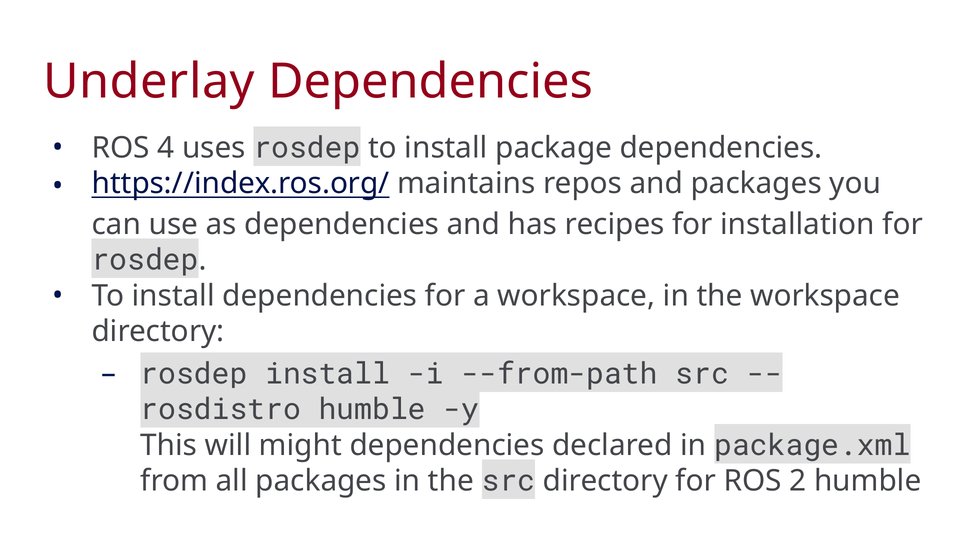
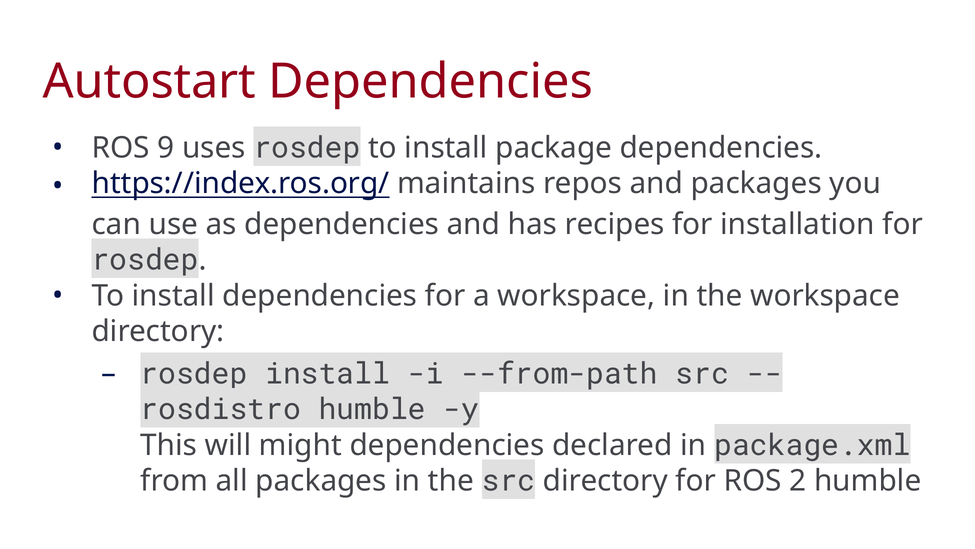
Underlay: Underlay -> Autostart (149, 81)
4: 4 -> 9 (166, 148)
